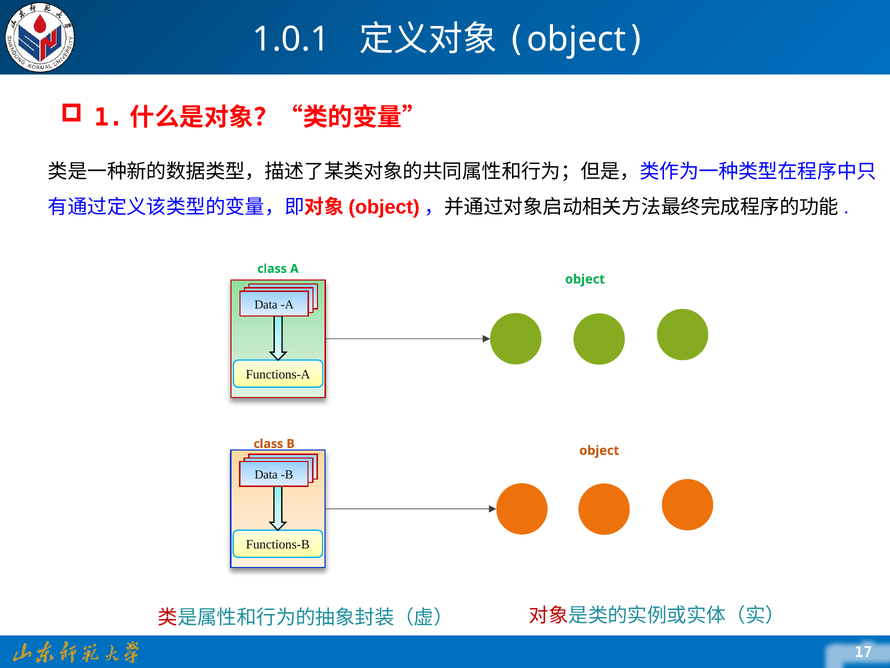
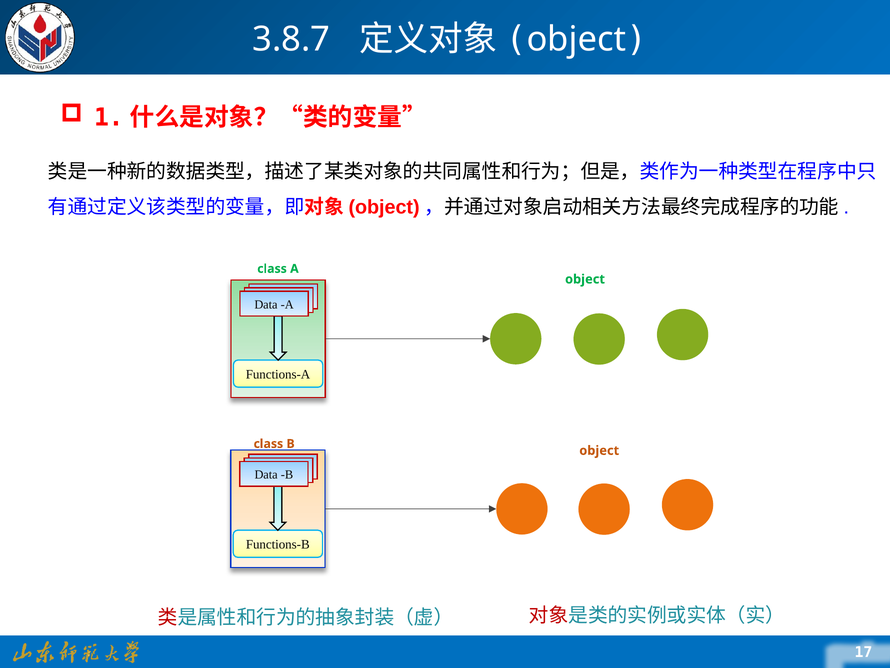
1.0.1: 1.0.1 -> 3.8.7 (291, 39)
